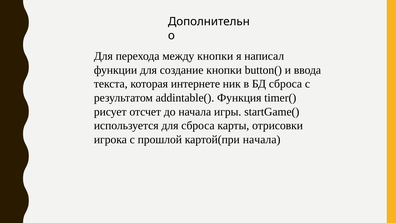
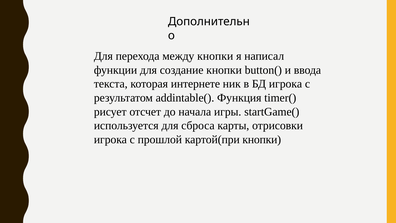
БД сброса: сброса -> игрока (286, 84)
картой(при начала: начала -> кнопки (262, 139)
